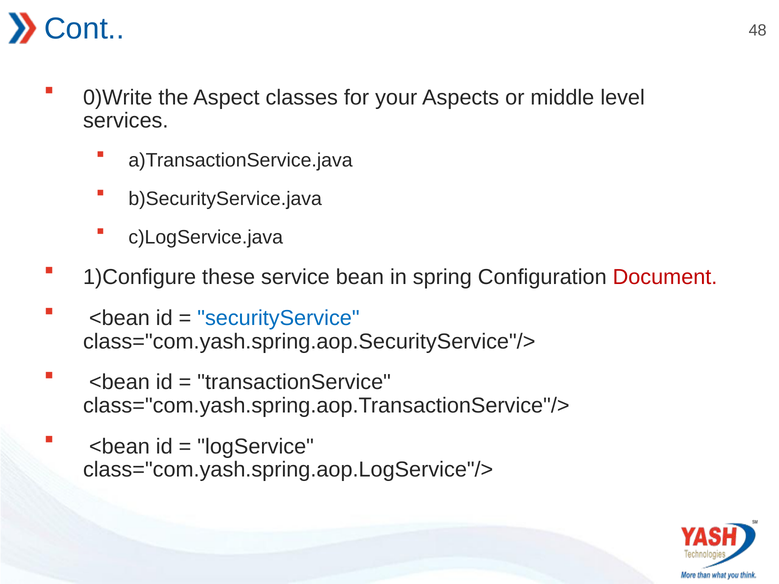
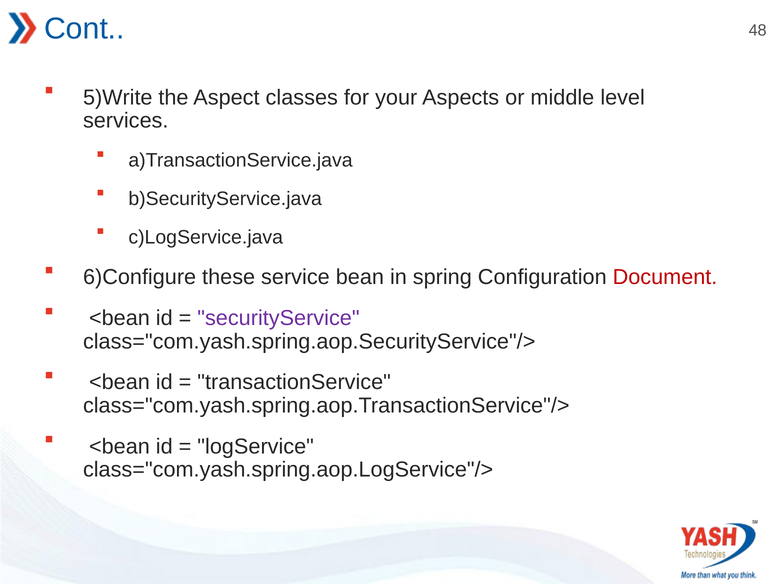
0)Write: 0)Write -> 5)Write (118, 98)
1)Configure: 1)Configure -> 6)Configure (140, 277)
securityService colour: blue -> purple (278, 318)
